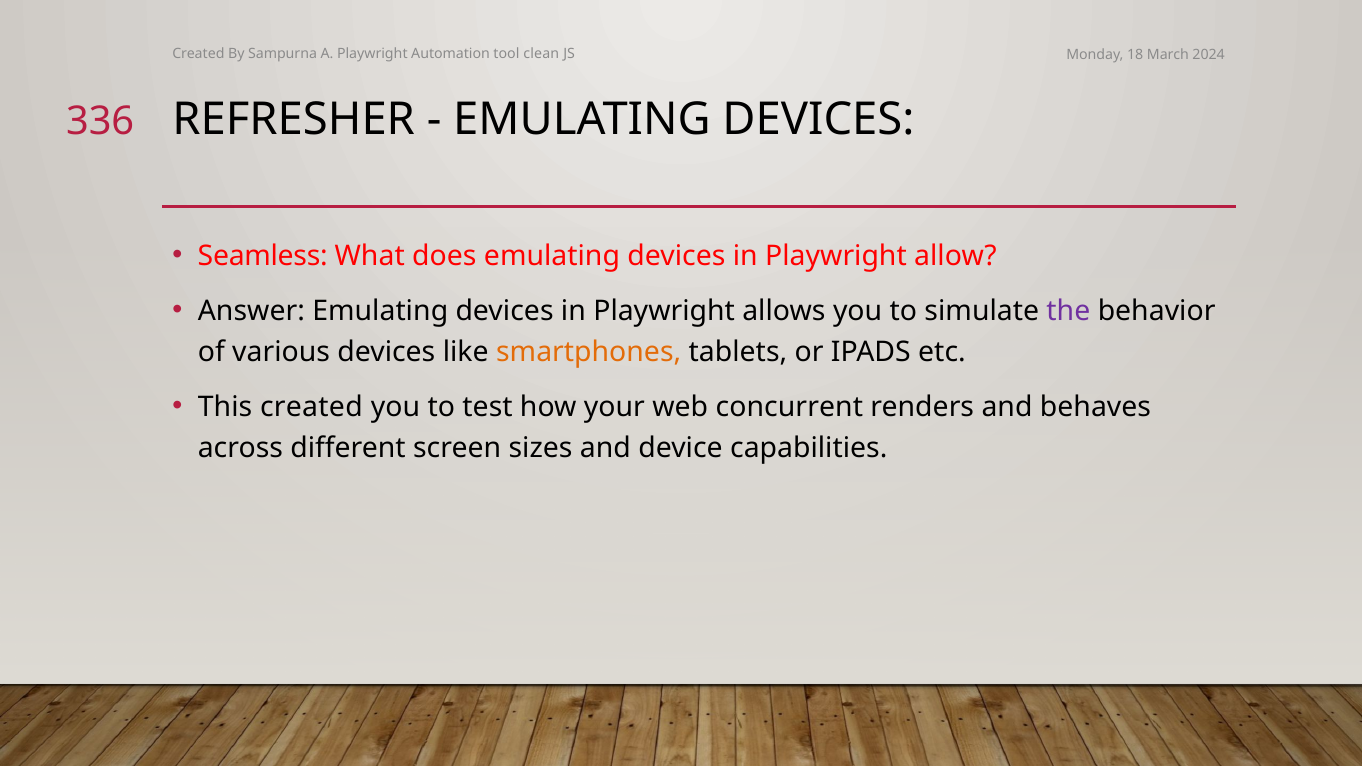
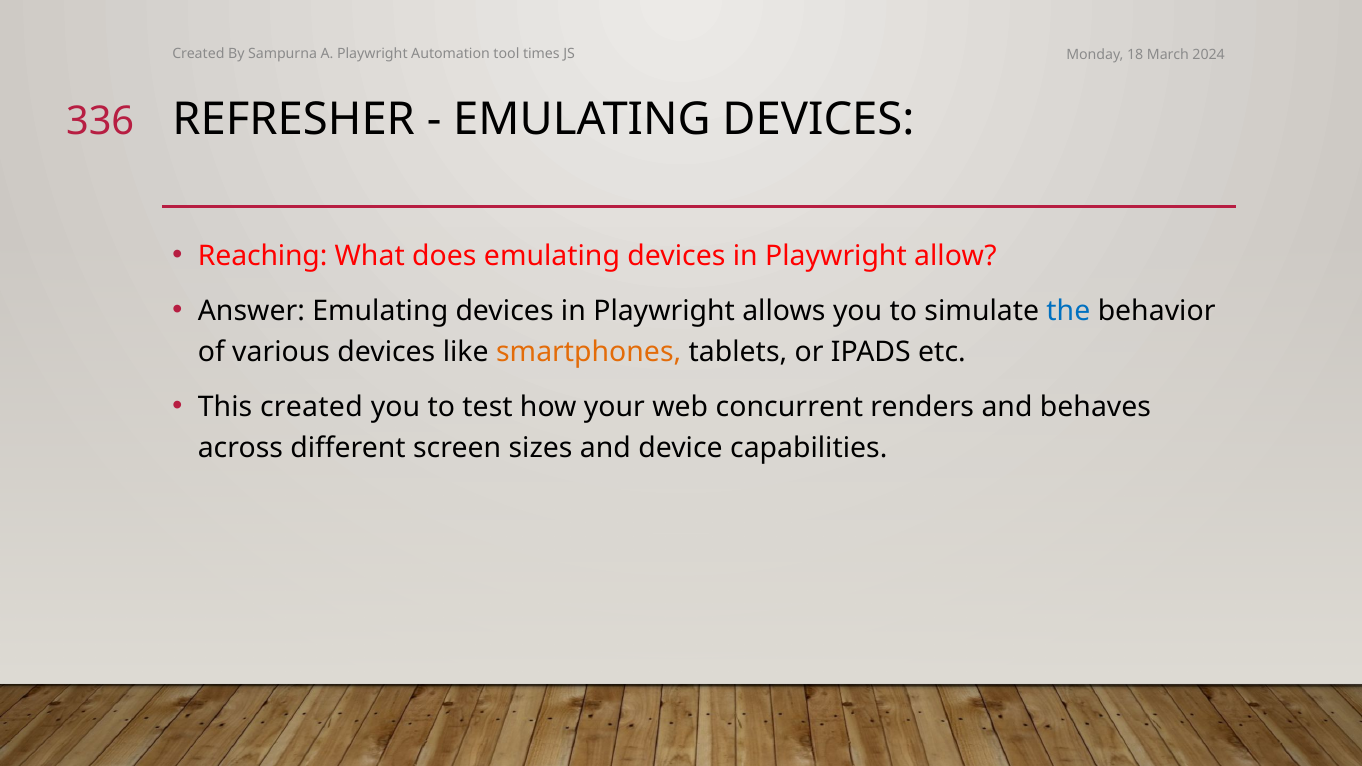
clean: clean -> times (541, 54)
Seamless: Seamless -> Reaching (263, 256)
the colour: purple -> blue (1068, 311)
